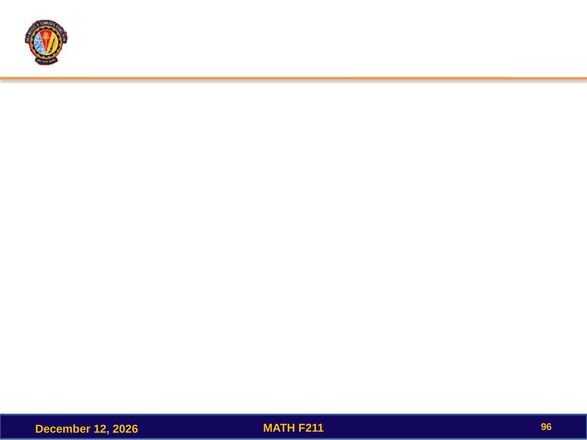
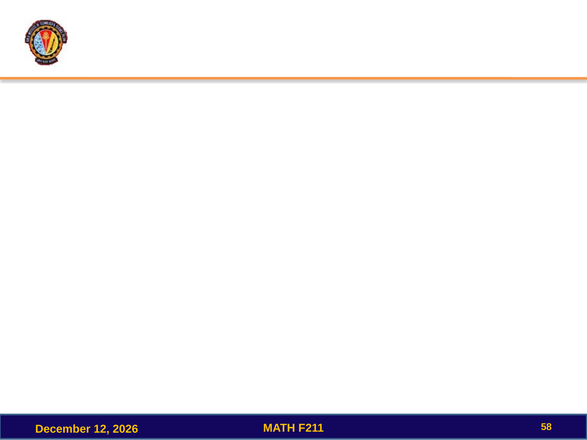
96: 96 -> 58 (546, 427)
